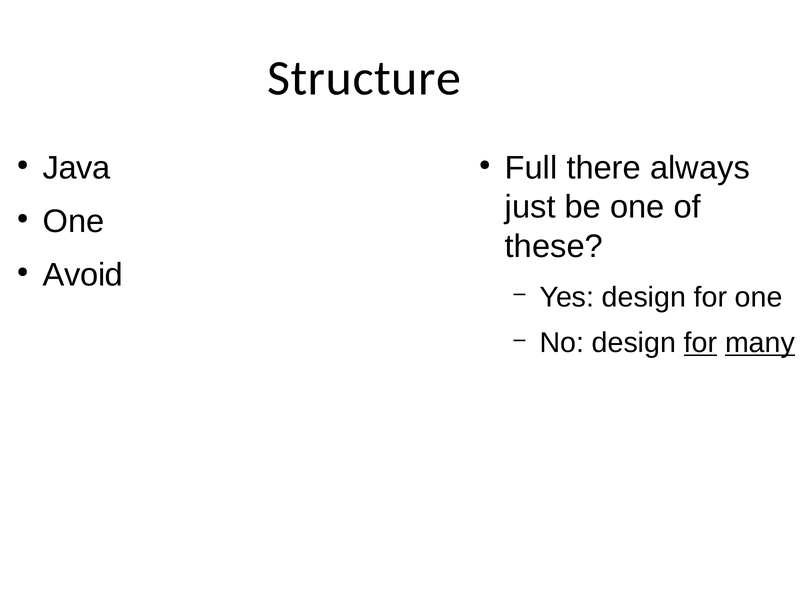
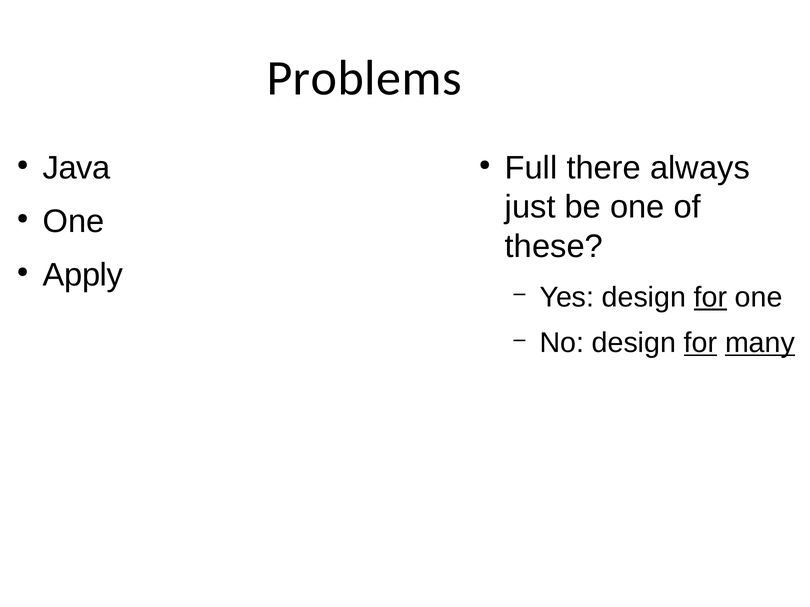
Structure: Structure -> Problems (364, 78)
Avoid: Avoid -> Apply (83, 275)
for underline: none -> present (710, 297)
